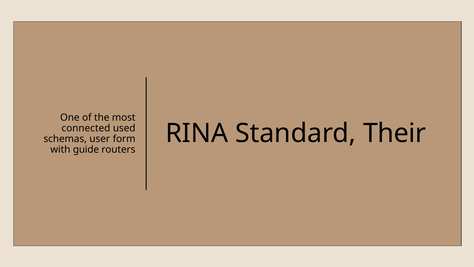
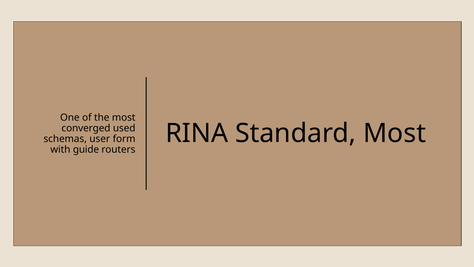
connected: connected -> converged (86, 128)
Standard Their: Their -> Most (395, 133)
